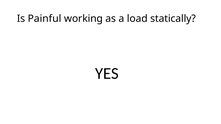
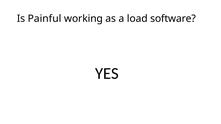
statically: statically -> software (173, 19)
